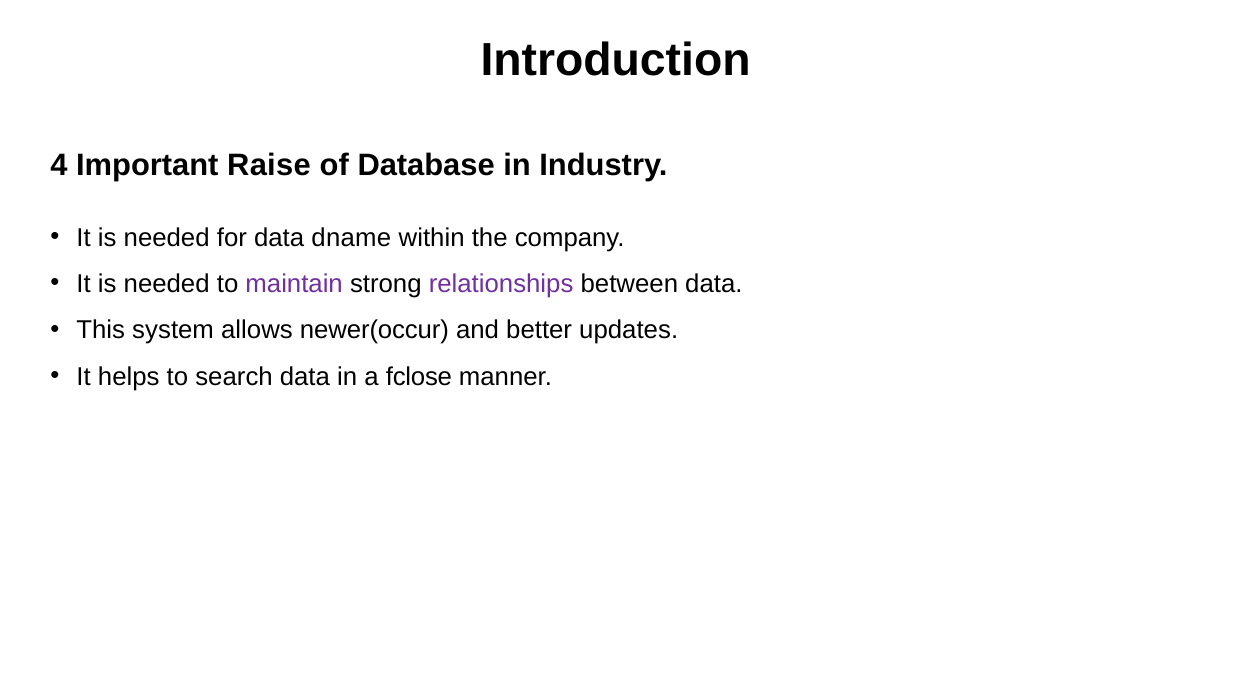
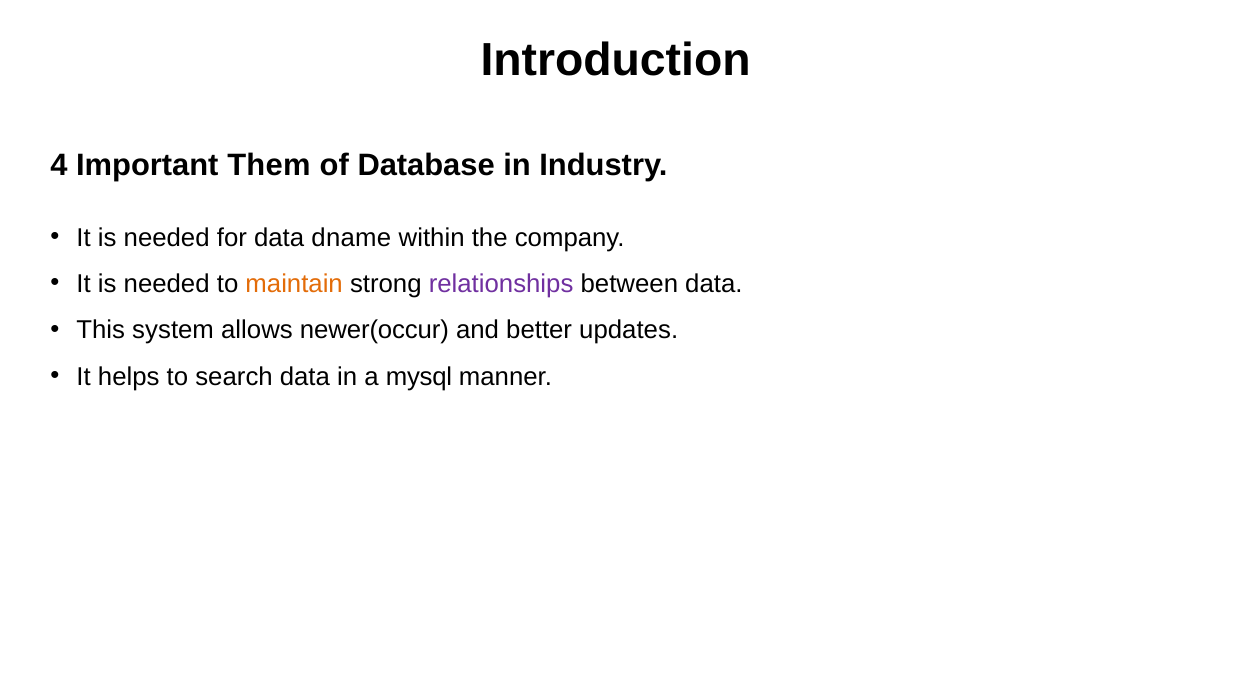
Raise: Raise -> Them (269, 165)
maintain colour: purple -> orange (294, 284)
fclose: fclose -> mysql (419, 377)
